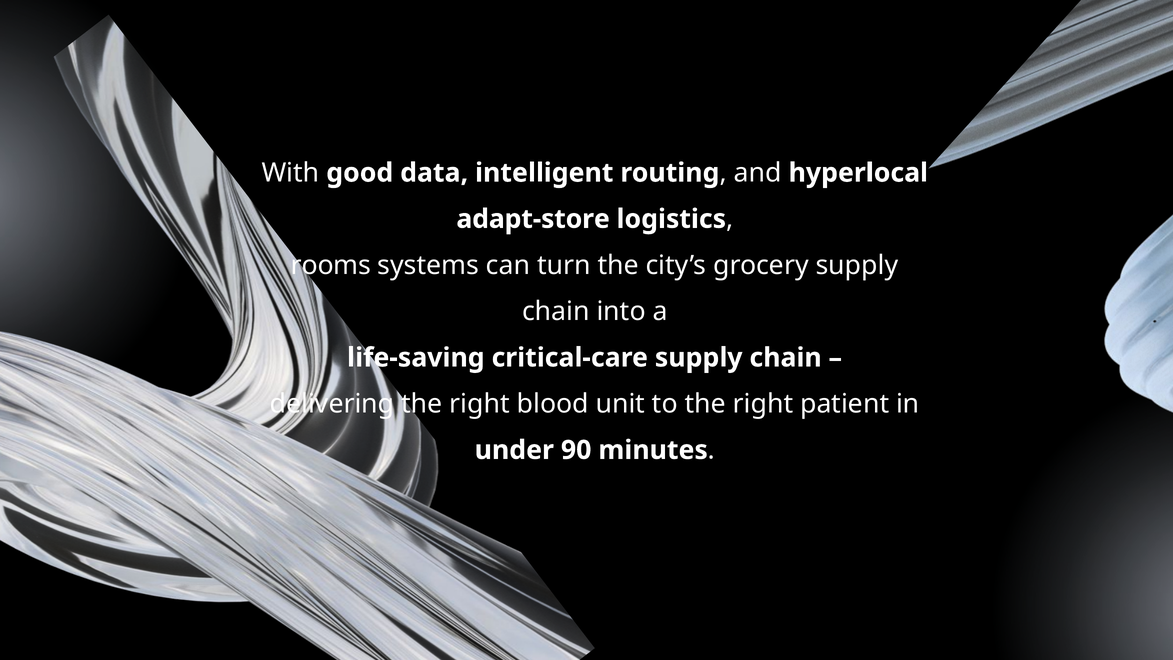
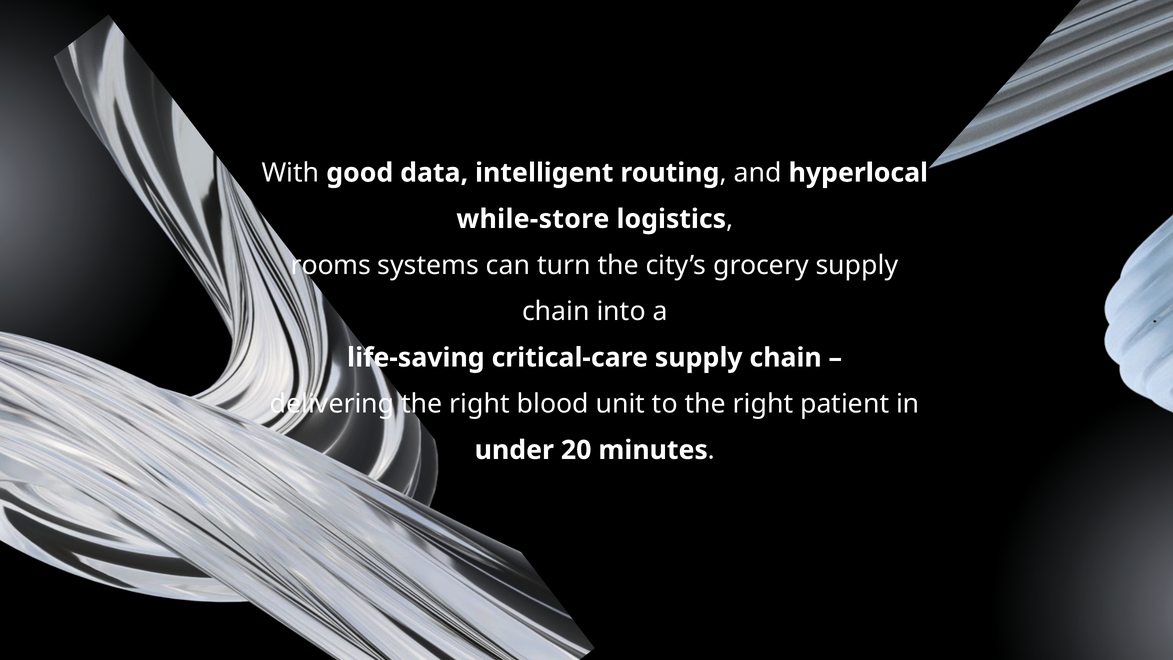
adapt‑store: adapt‑store -> while‑store (533, 219)
90: 90 -> 20 (576, 450)
